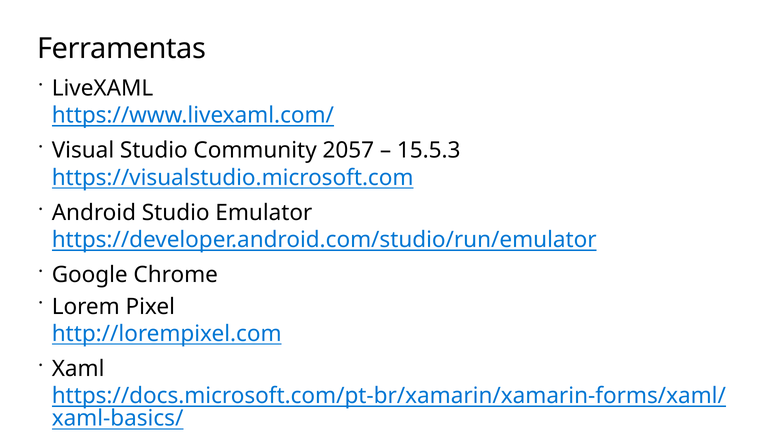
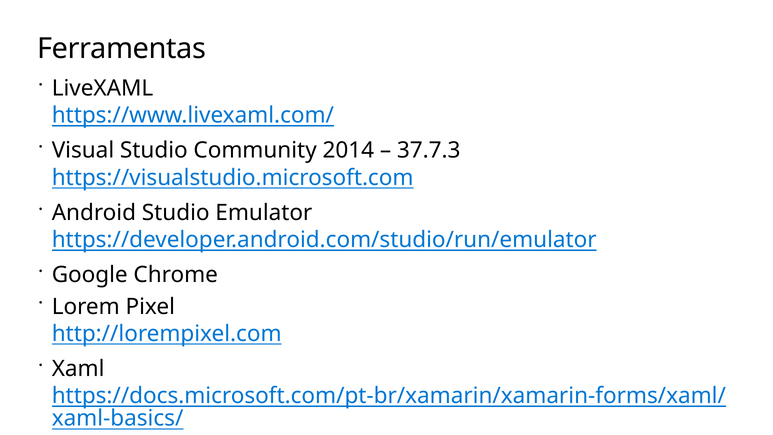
2057: 2057 -> 2014 (348, 150)
15.5.3: 15.5.3 -> 37.7.3 (429, 150)
